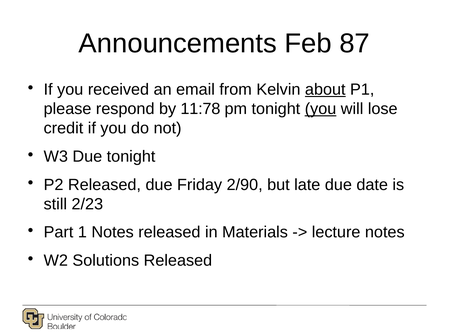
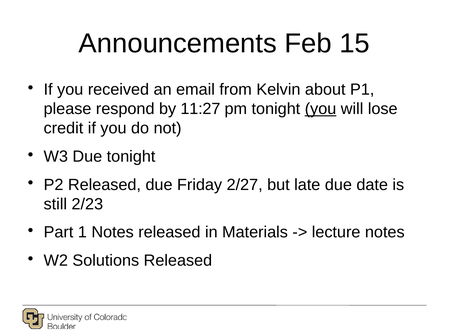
87: 87 -> 15 (355, 43)
about underline: present -> none (325, 90)
11:78: 11:78 -> 11:27 (200, 109)
2/90: 2/90 -> 2/27 (245, 185)
